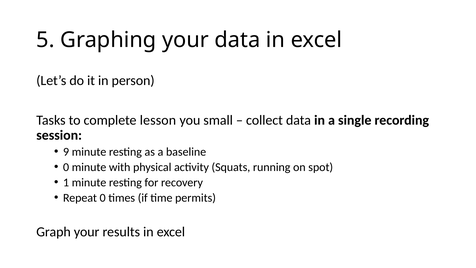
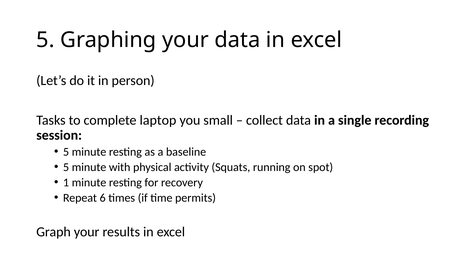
lesson: lesson -> laptop (158, 120)
9: 9 -> 5 (66, 152)
0: 0 -> 5 (66, 167)
Repeat 0: 0 -> 6 (103, 198)
